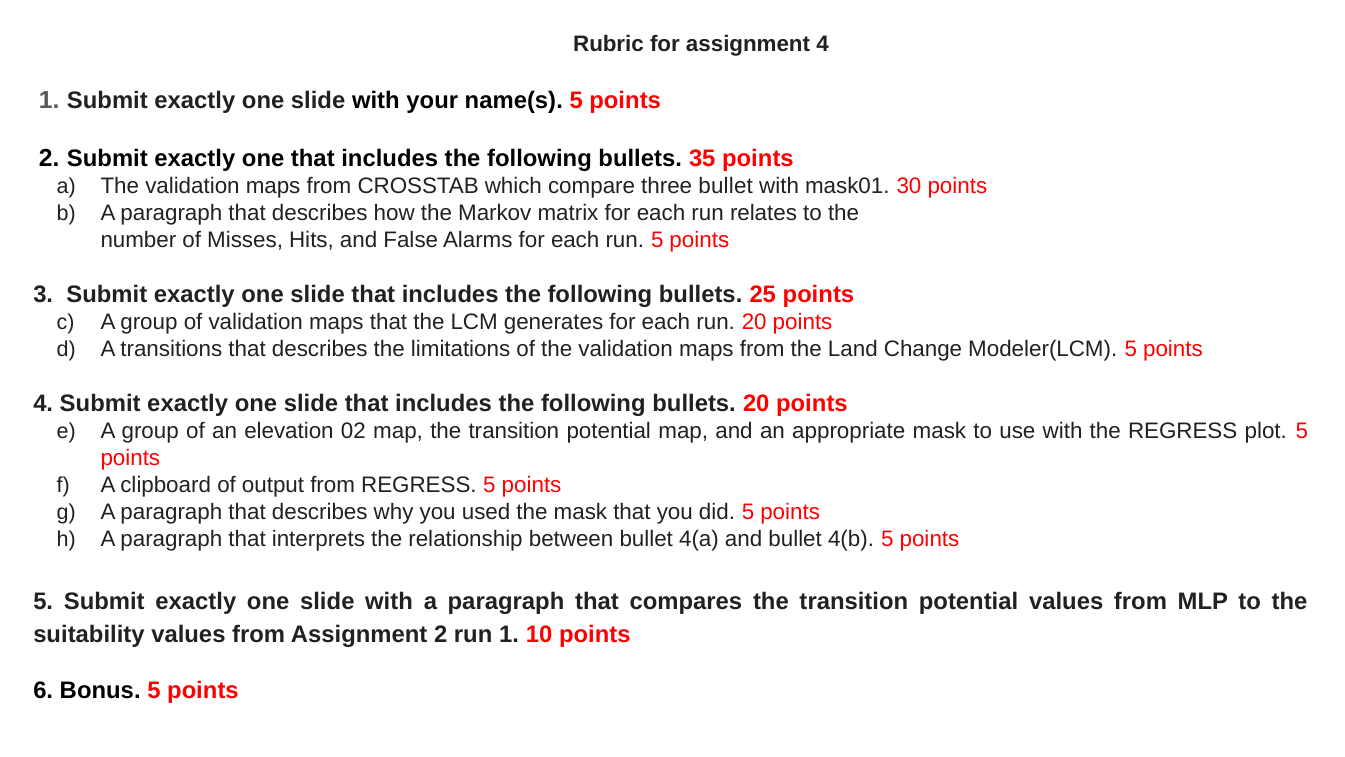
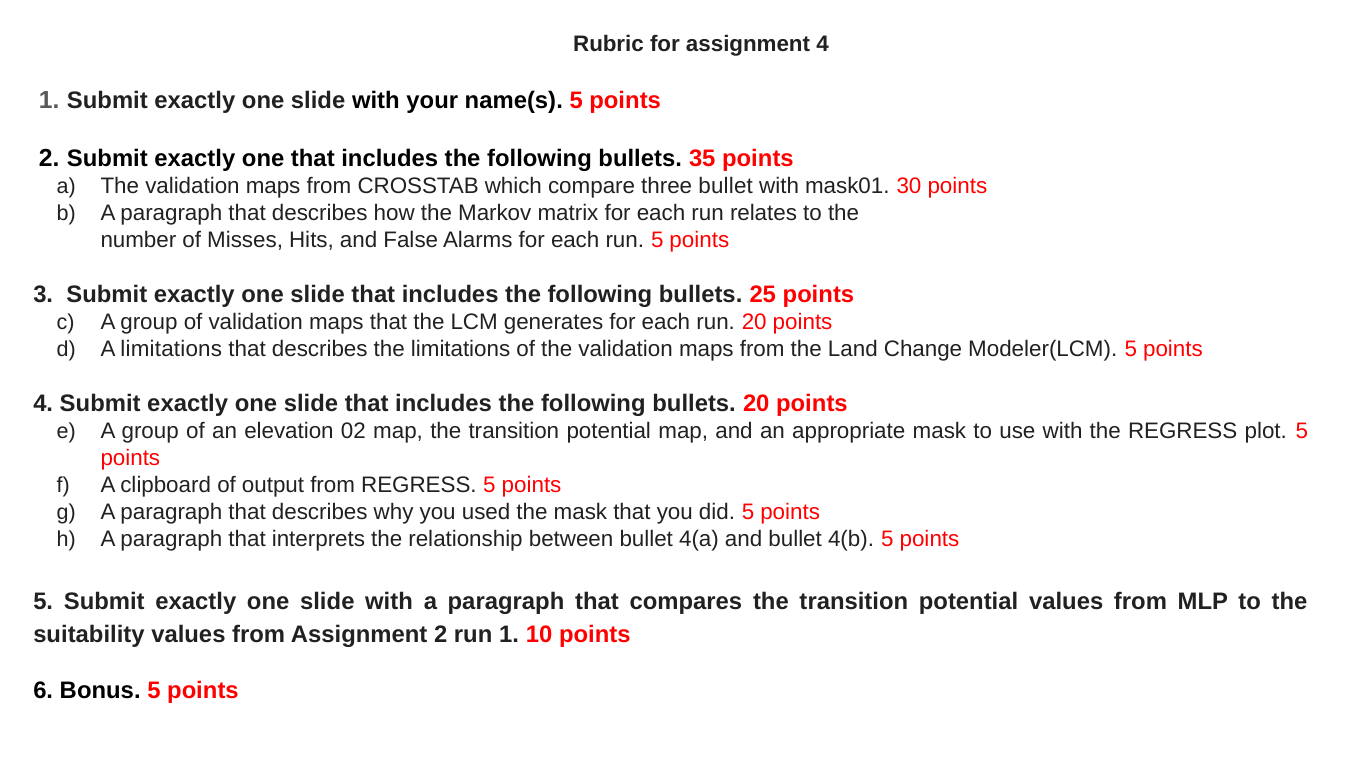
A transitions: transitions -> limitations (171, 349)
